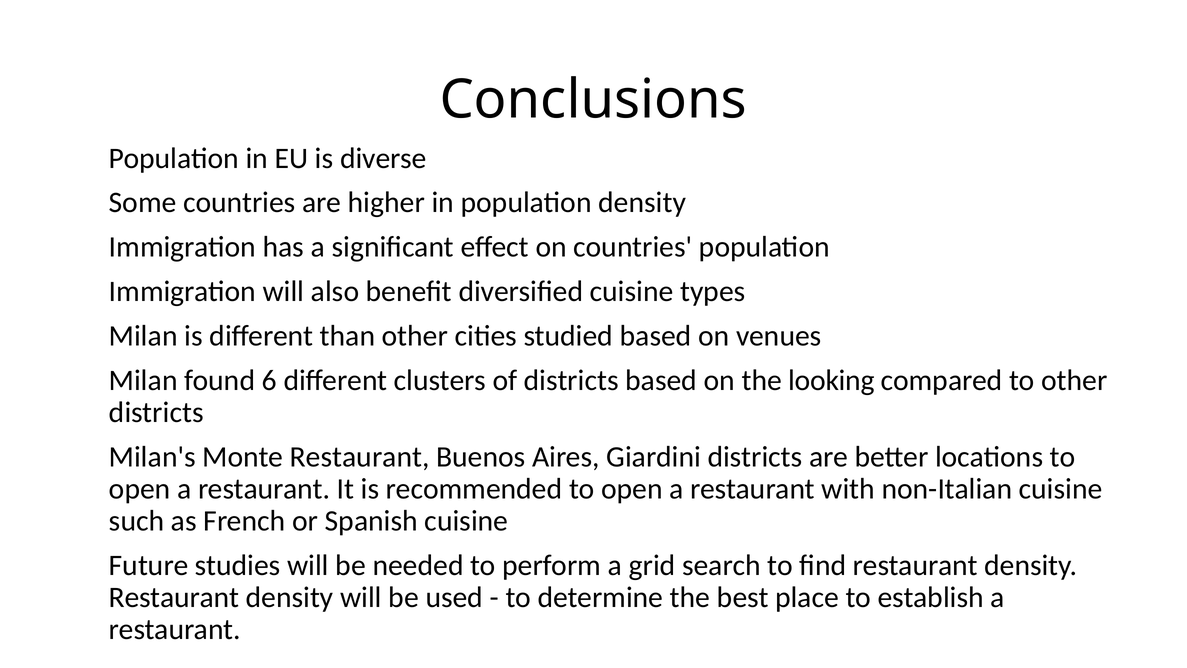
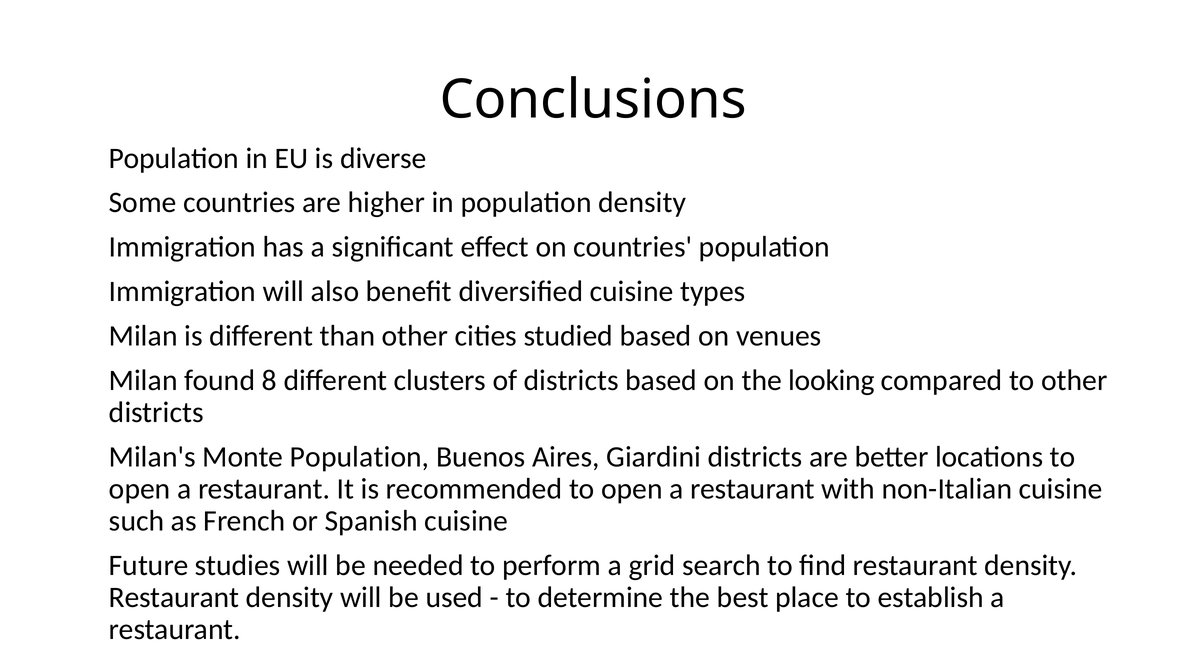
6: 6 -> 8 (269, 380)
Monte Restaurant: Restaurant -> Population (360, 457)
